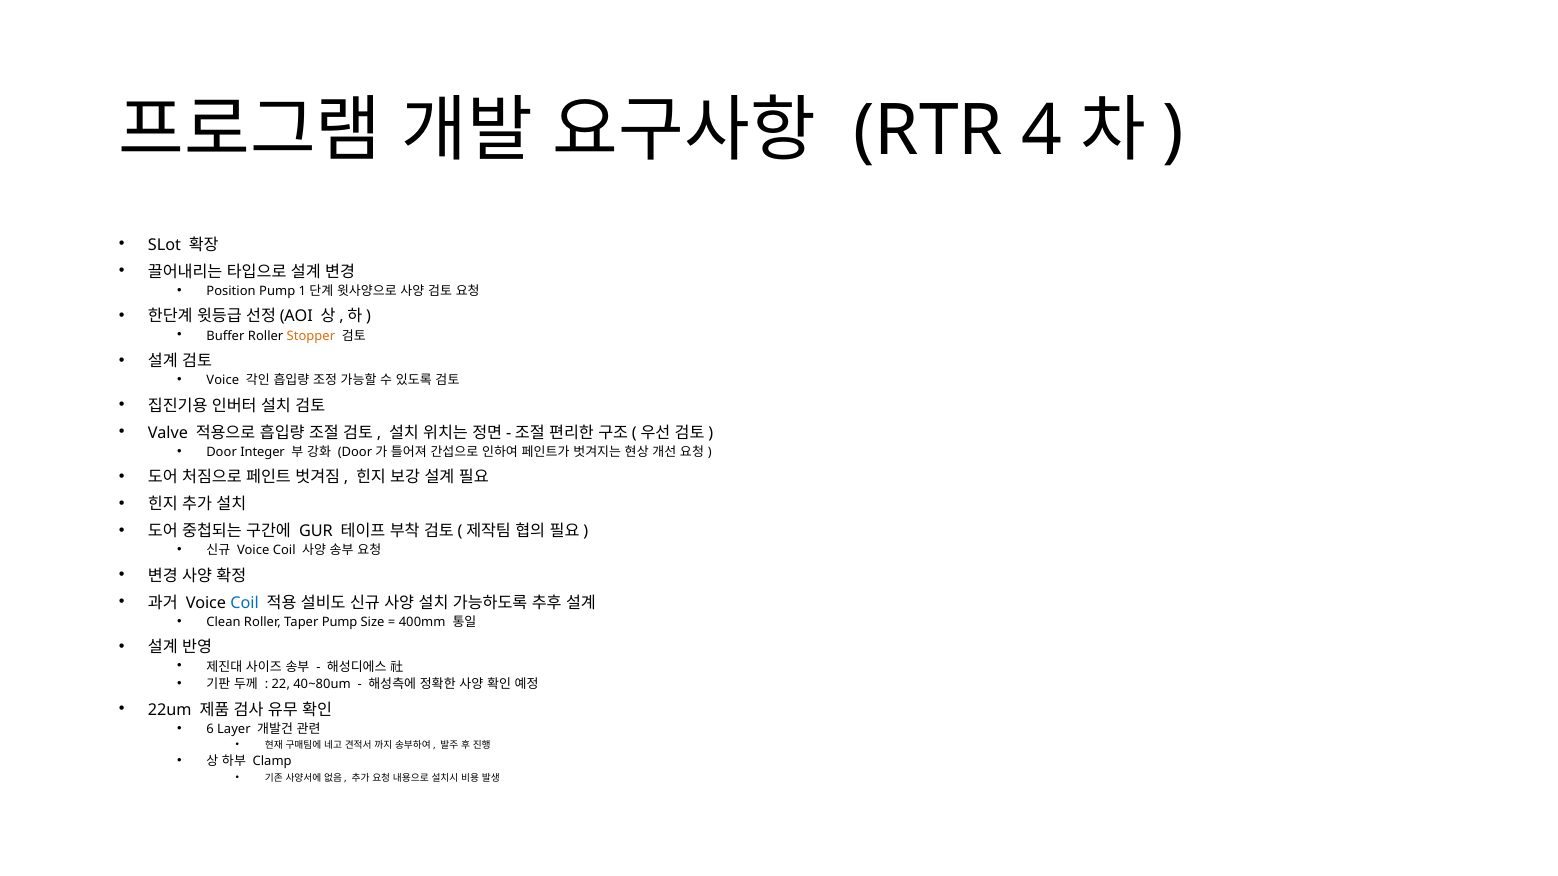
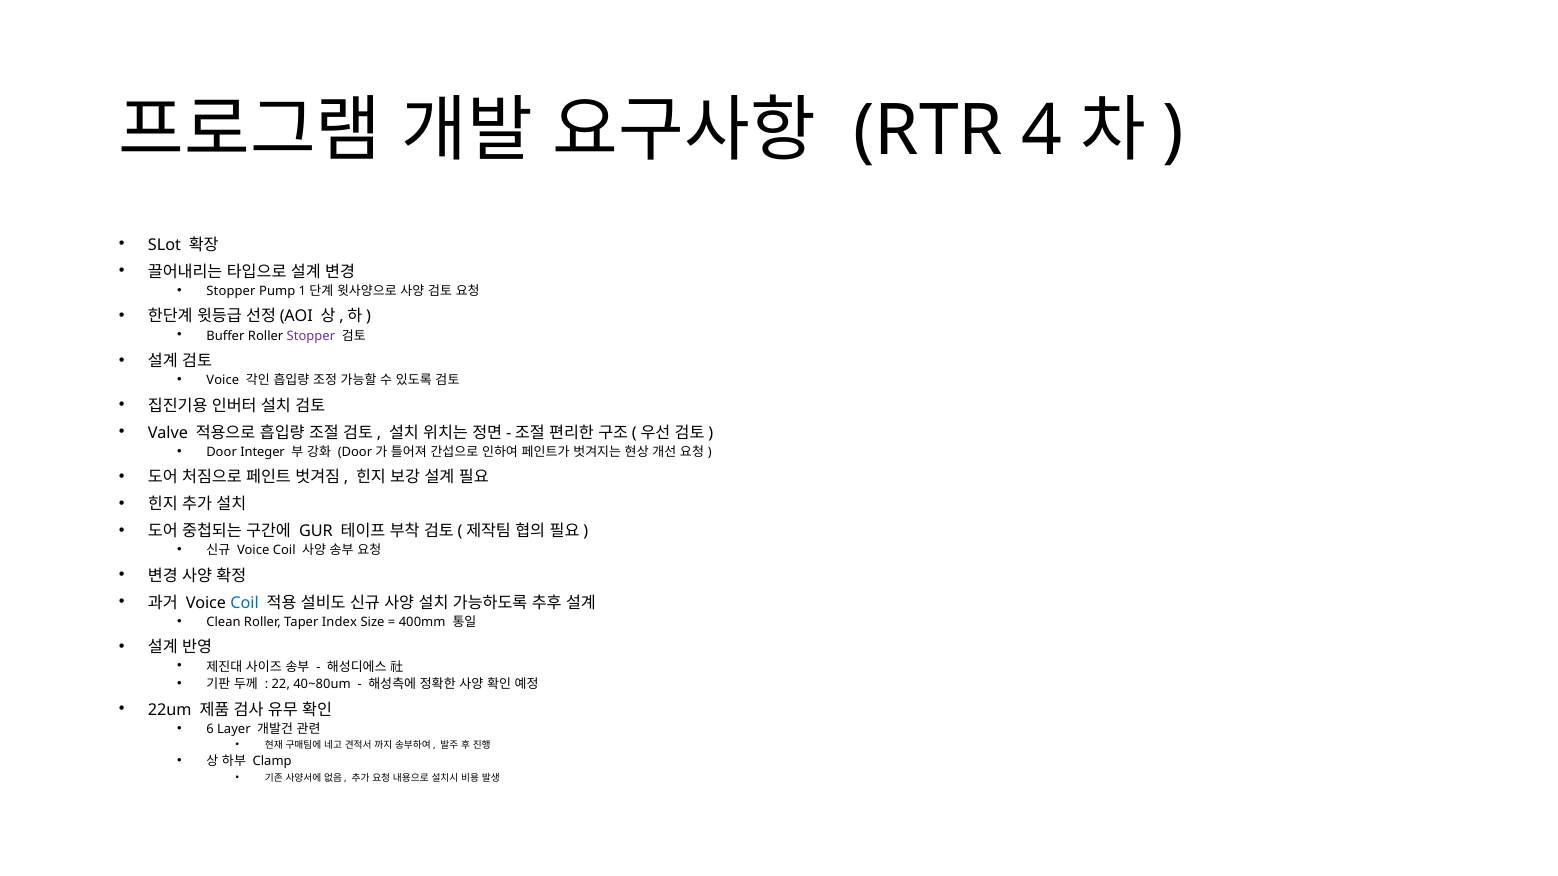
Position: Position -> Stopper (231, 291)
Stopper colour: orange -> purple (311, 336)
Taper Pump: Pump -> Index (339, 622)
